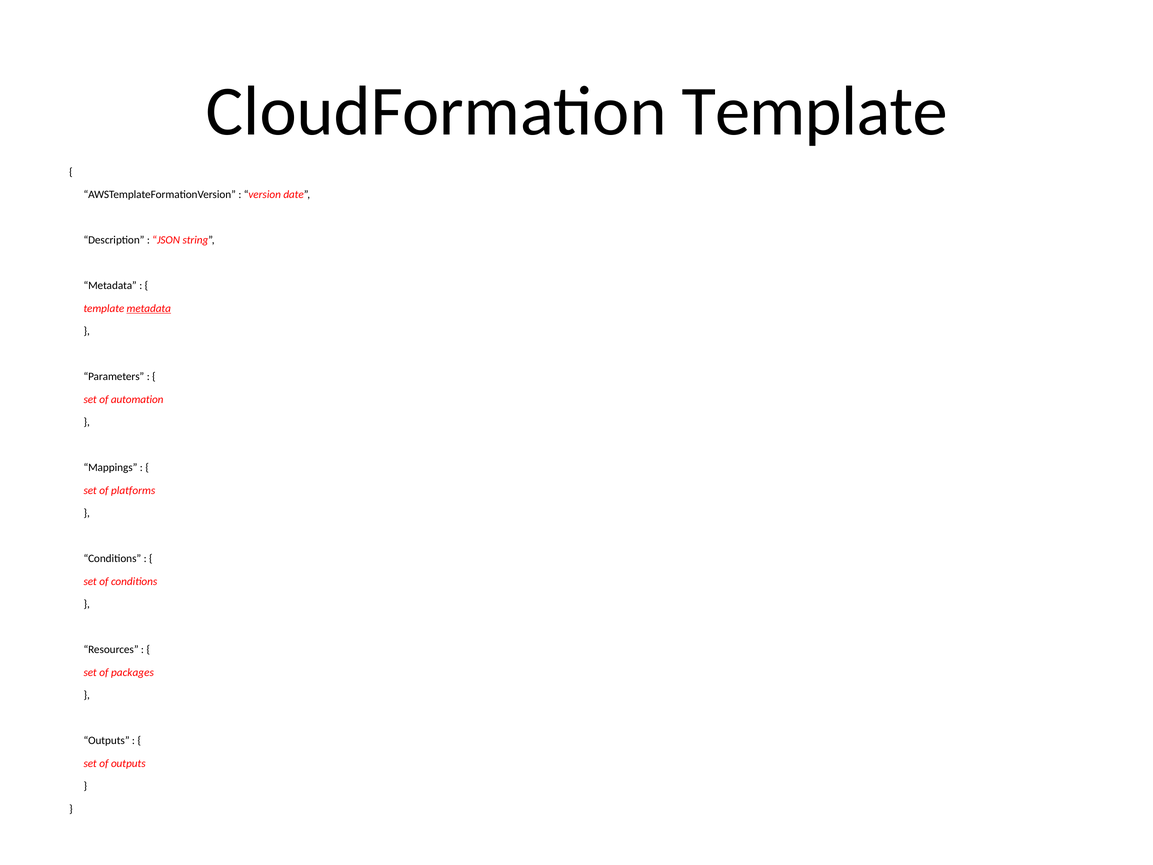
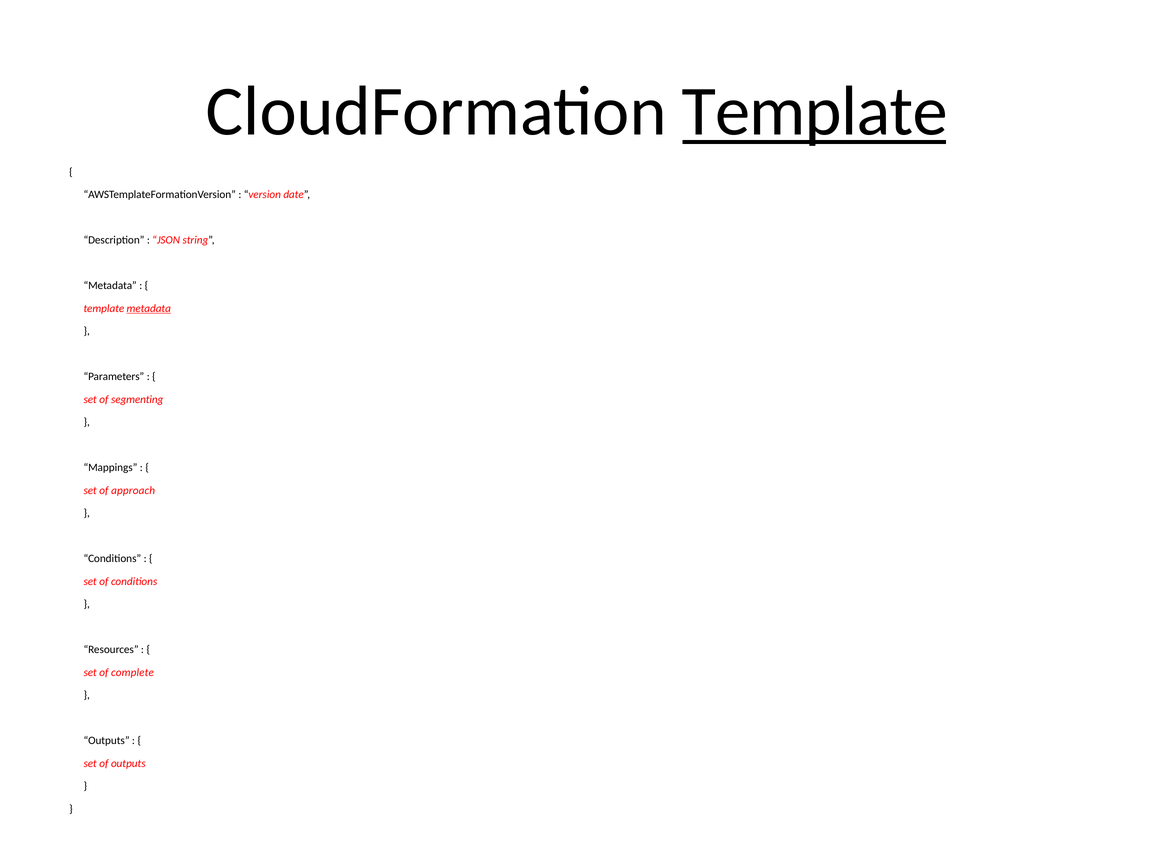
Template underline: none -> present (815, 112)
automation: automation -> segmenting (137, 399)
platforms: platforms -> approach (133, 490)
packages: packages -> complete (132, 672)
